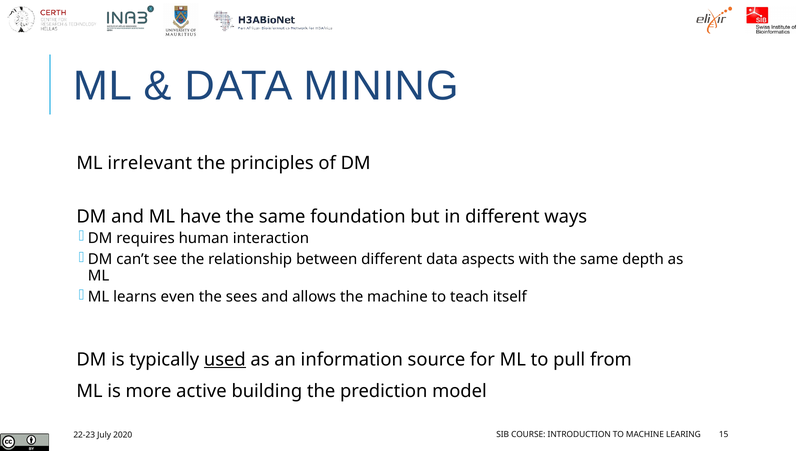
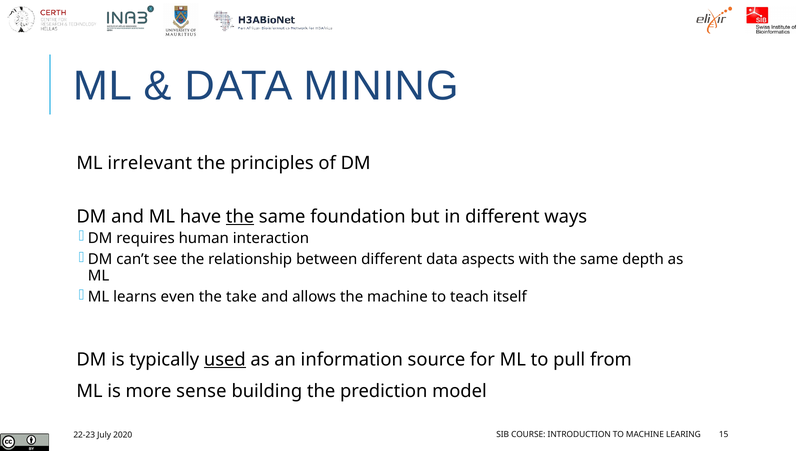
the underline: none -> present (240, 217)
sees: sees -> take (242, 297)
active: active -> sense (201, 391)
